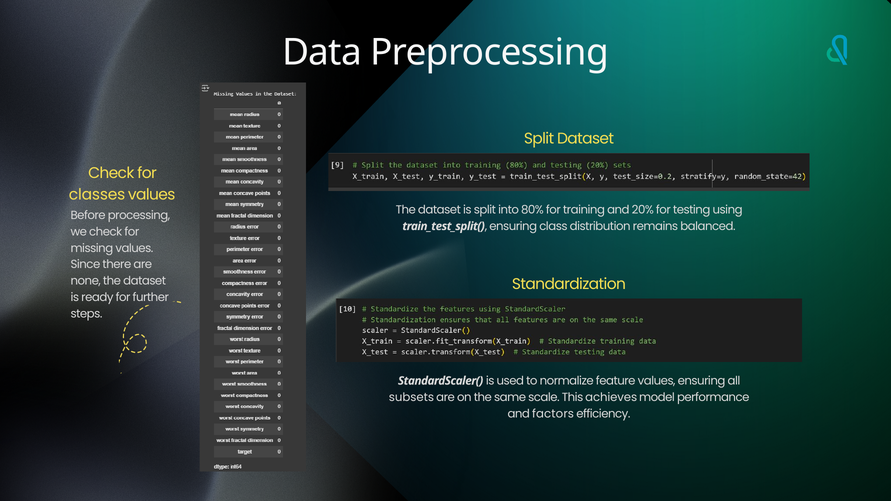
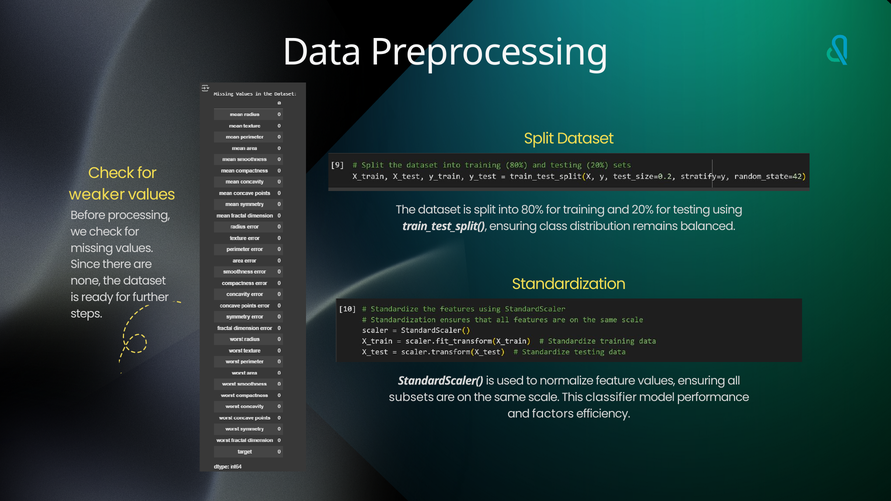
classes: classes -> weaker (97, 195)
achieves: achieves -> classifier (611, 397)
